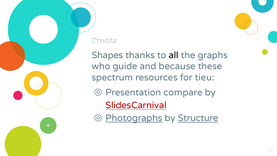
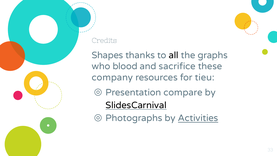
guide: guide -> blood (125, 66)
because: because -> sacrifice (177, 66)
spectrum: spectrum -> company (112, 77)
SlidesCarnival colour: red -> black (136, 105)
Photographs underline: present -> none (134, 118)
Structure: Structure -> Activities (198, 118)
